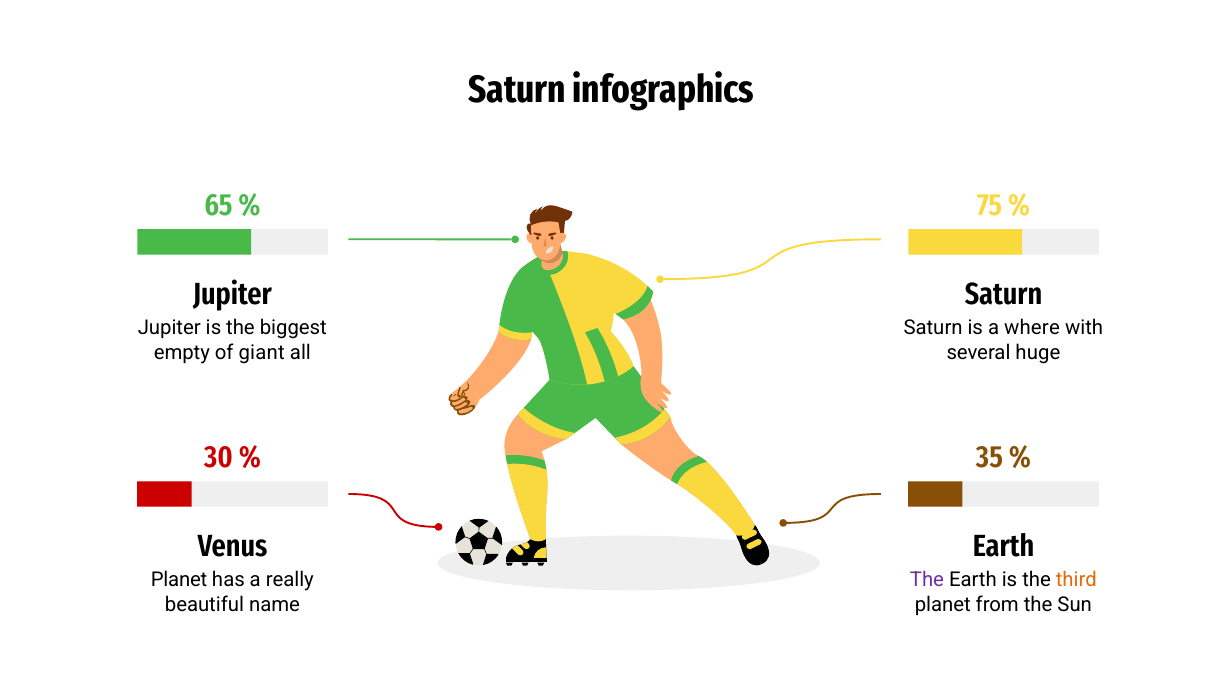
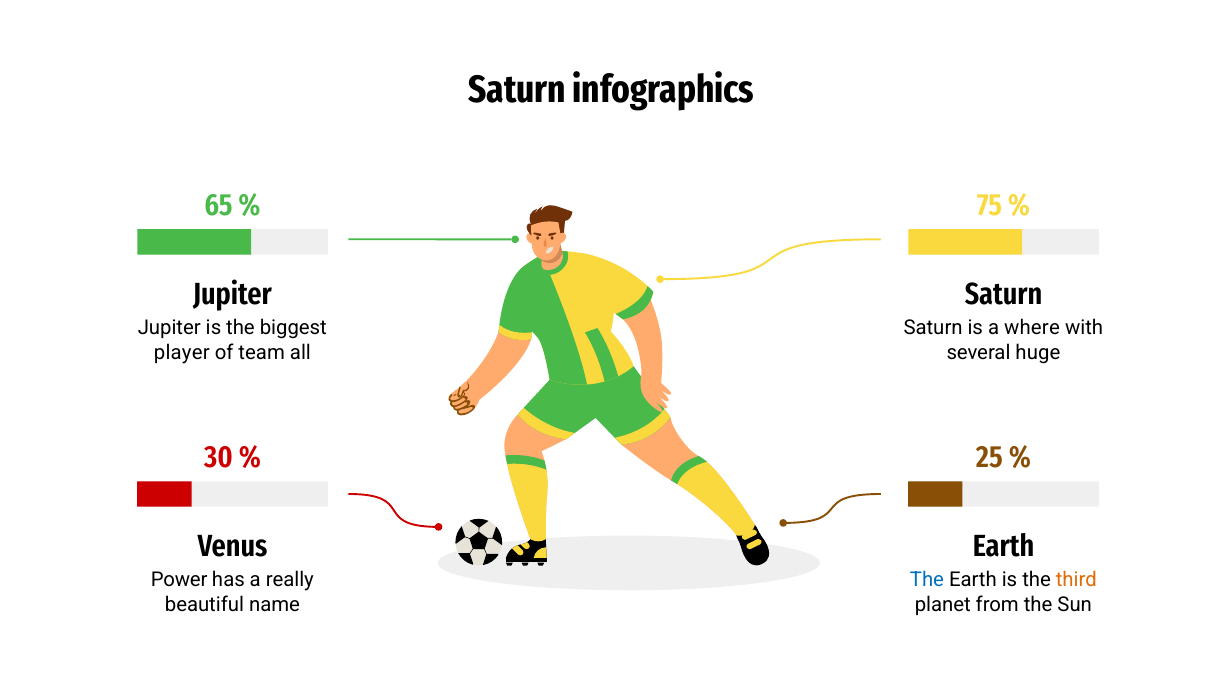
empty: empty -> player (182, 352)
giant: giant -> team (262, 352)
35: 35 -> 25 (989, 457)
Planet: Planet -> Power (179, 580)
The colour: purple -> blue (927, 580)
